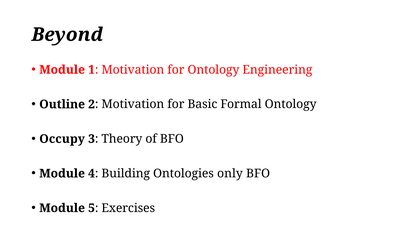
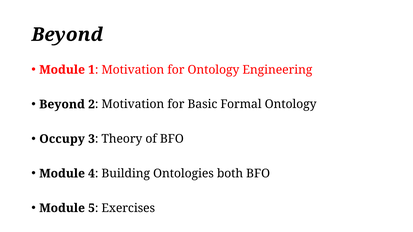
Outline: Outline -> Beyond (62, 104)
only: only -> both (230, 174)
